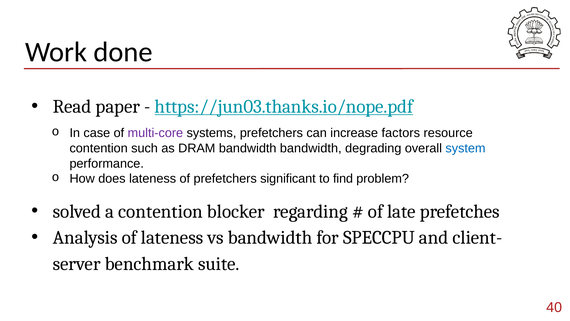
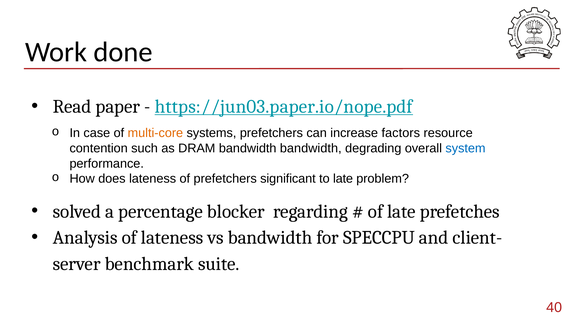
https://jun03.thanks.io/nope.pdf: https://jun03.thanks.io/nope.pdf -> https://jun03.paper.io/nope.pdf (284, 106)
multi-core colour: purple -> orange (155, 133)
to find: find -> late (343, 178)
a contention: contention -> percentage (161, 211)
